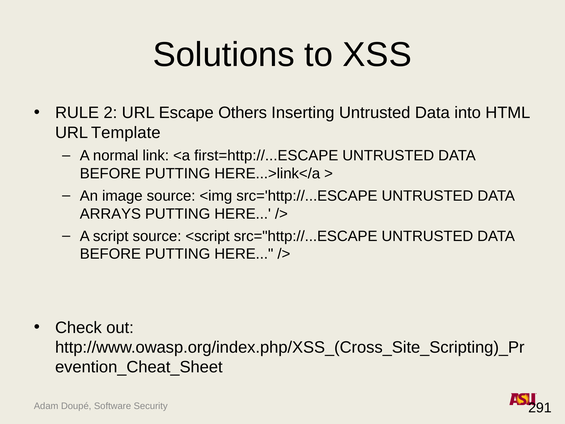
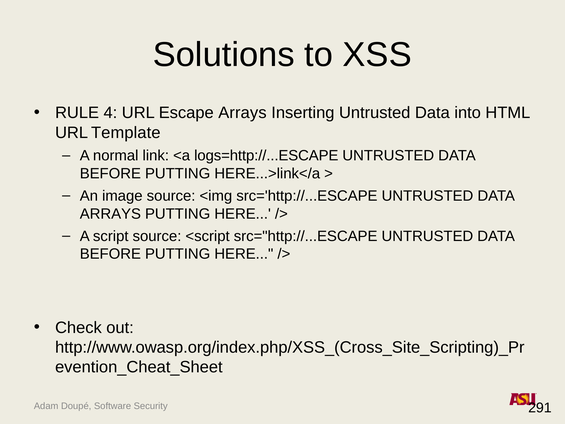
2: 2 -> 4 (110, 113)
Escape Others: Others -> Arrays (242, 113)
first=http://...ESCAPE: first=http://...ESCAPE -> logs=http://...ESCAPE (266, 156)
